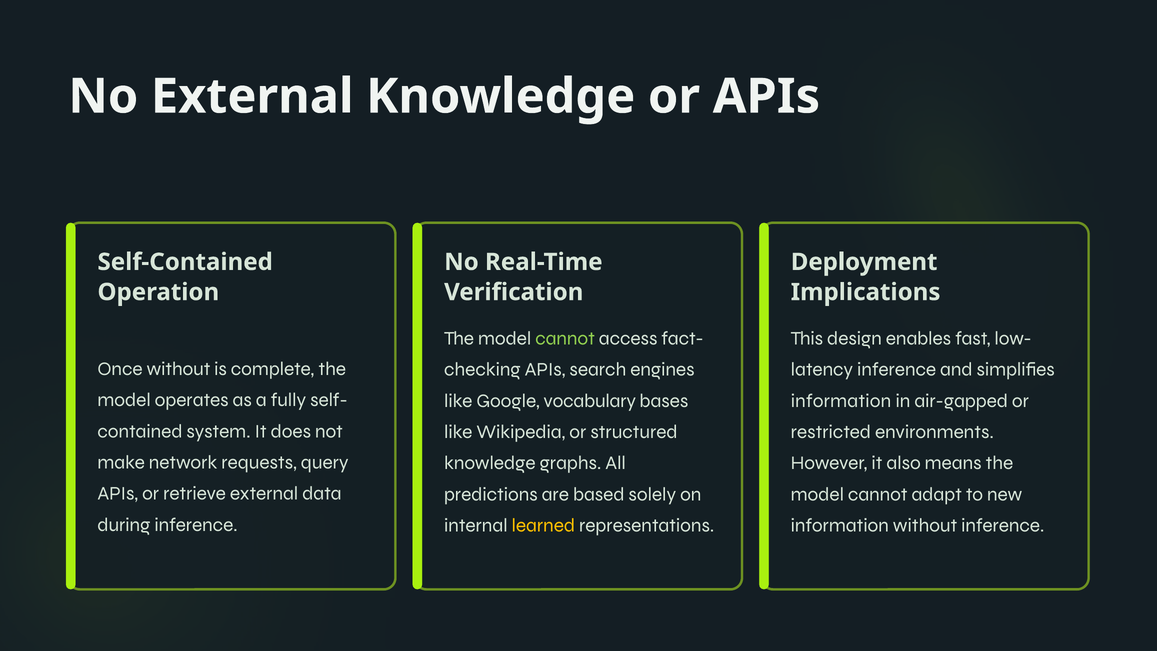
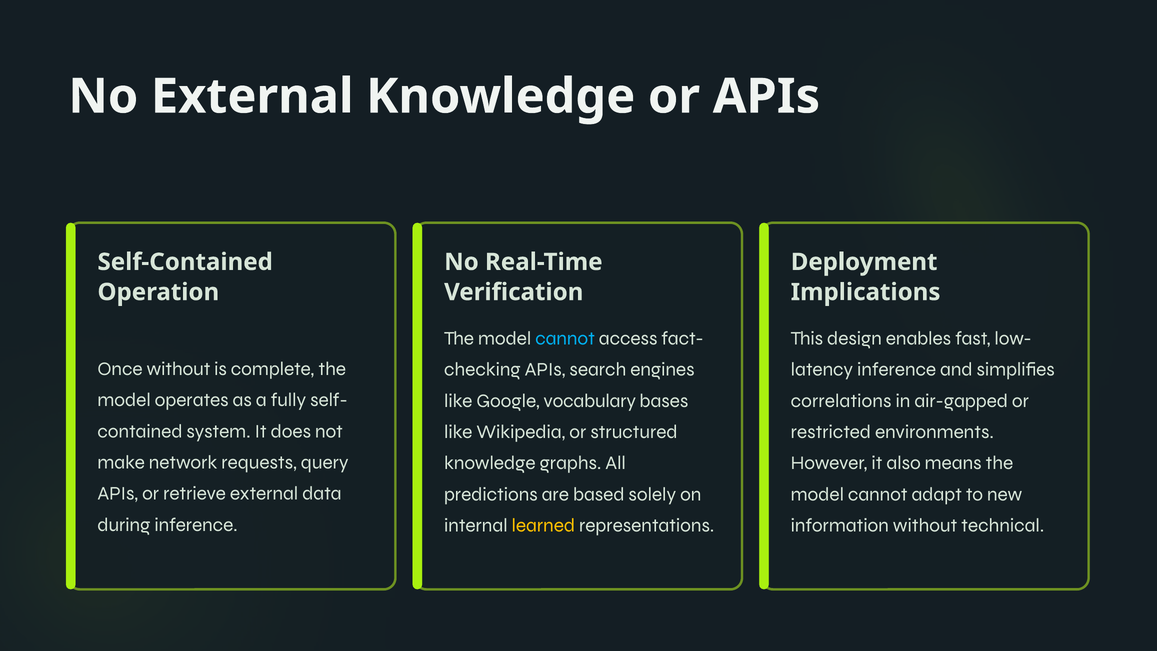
cannot colour: light green -> light blue (565, 338)
information: information -> correlations (841, 401)
without inference: inference -> technical (1003, 525)
